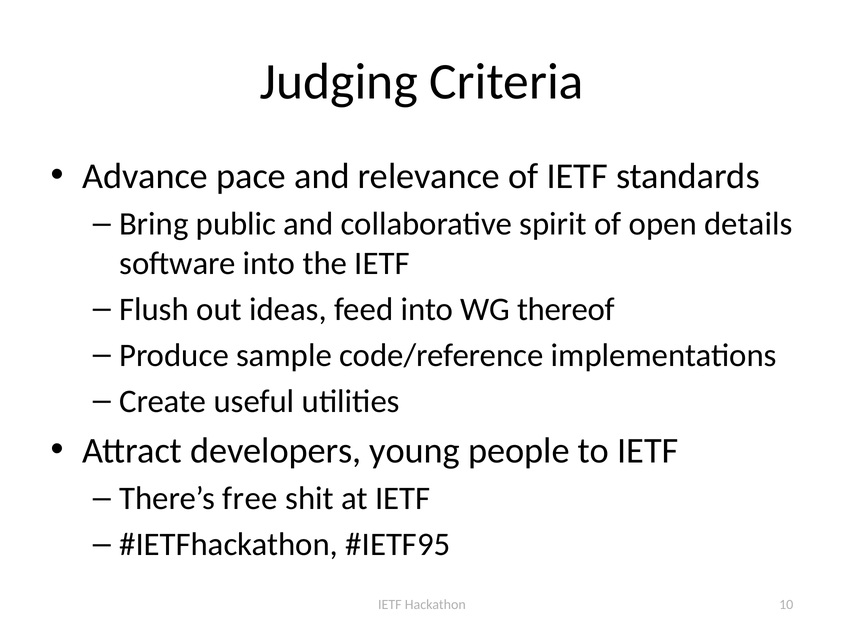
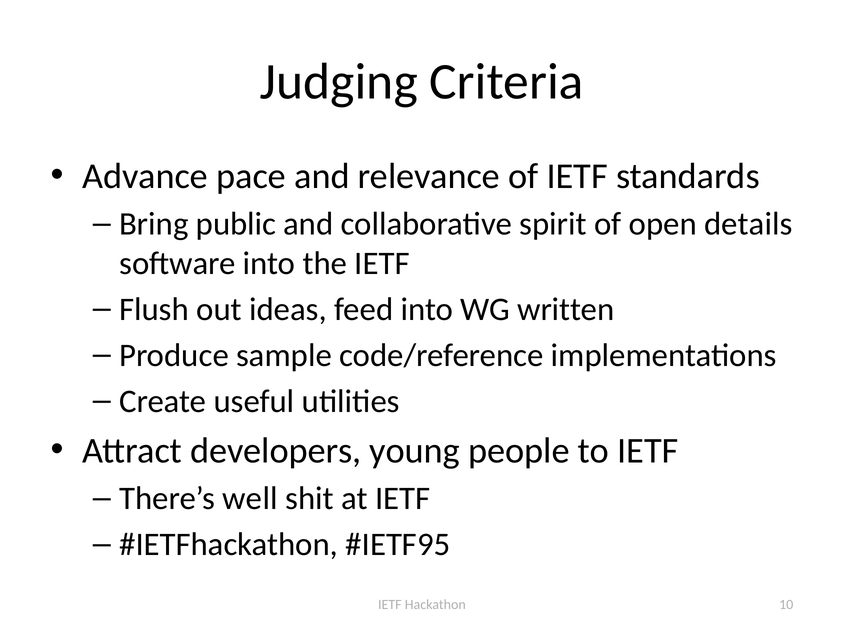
thereof: thereof -> written (566, 310)
free: free -> well (250, 499)
